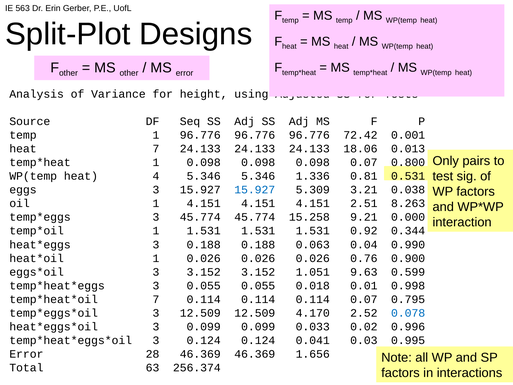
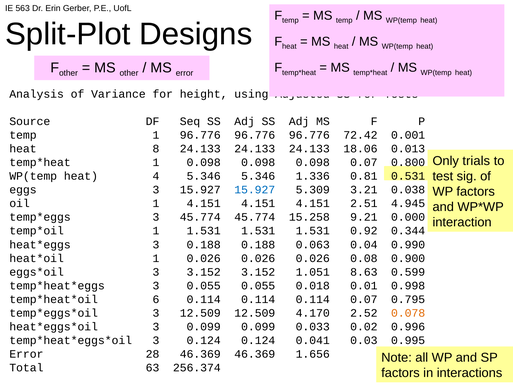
heat 7: 7 -> 8 (156, 149)
pairs: pairs -> trials (476, 161)
8.263: 8.263 -> 4.945 (408, 203)
0.76: 0.76 -> 0.08 (364, 258)
9.63: 9.63 -> 8.63 (364, 272)
7: 7 -> 6 (156, 299)
0.078 colour: blue -> orange (408, 313)
